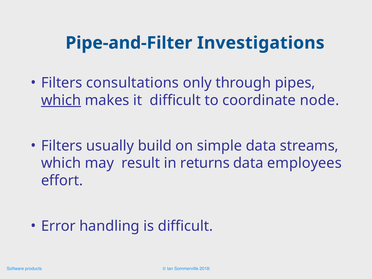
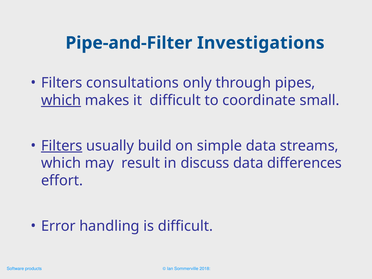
node: node -> small (320, 100)
Filters underline: none -> present (62, 146)
returns: returns -> discuss (205, 163)
employees: employees -> differences (305, 163)
